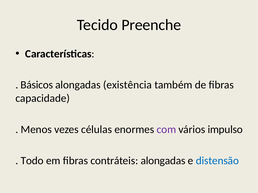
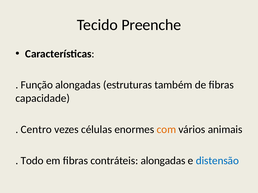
Básicos: Básicos -> Função (37, 85)
existência: existência -> estruturas (128, 85)
Menos: Menos -> Centro (36, 130)
com colour: purple -> orange (166, 130)
impulso: impulso -> animais (225, 130)
